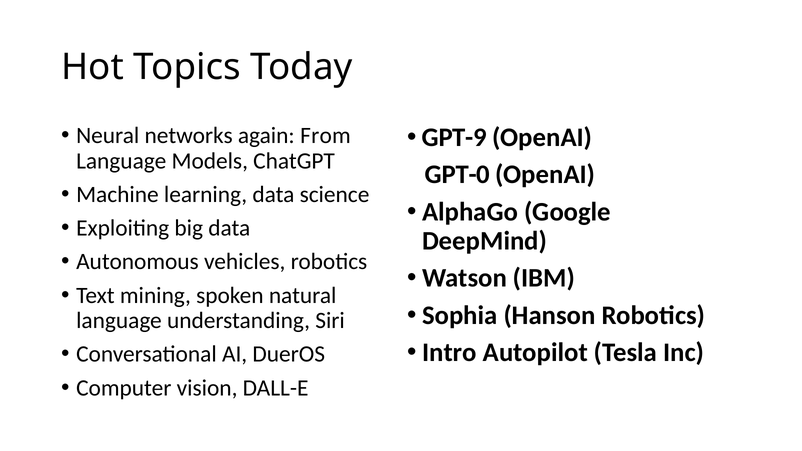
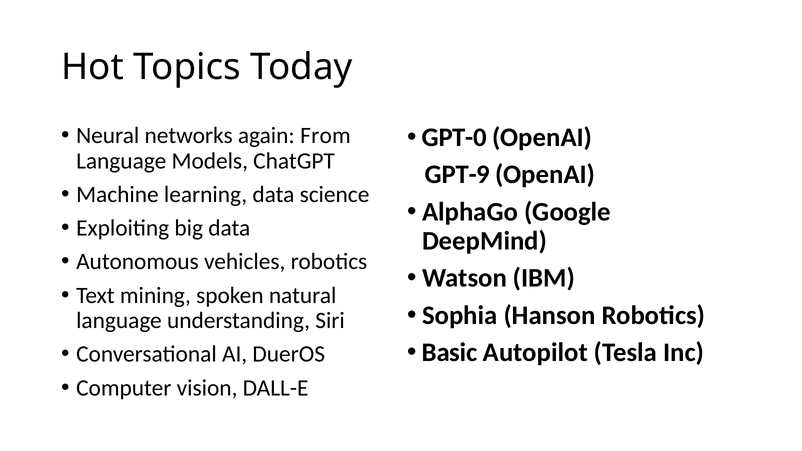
GPT-9: GPT-9 -> GPT-0 (454, 137)
GPT-0: GPT-0 -> GPT-9 (457, 175)
Intro: Intro -> Basic (450, 353)
